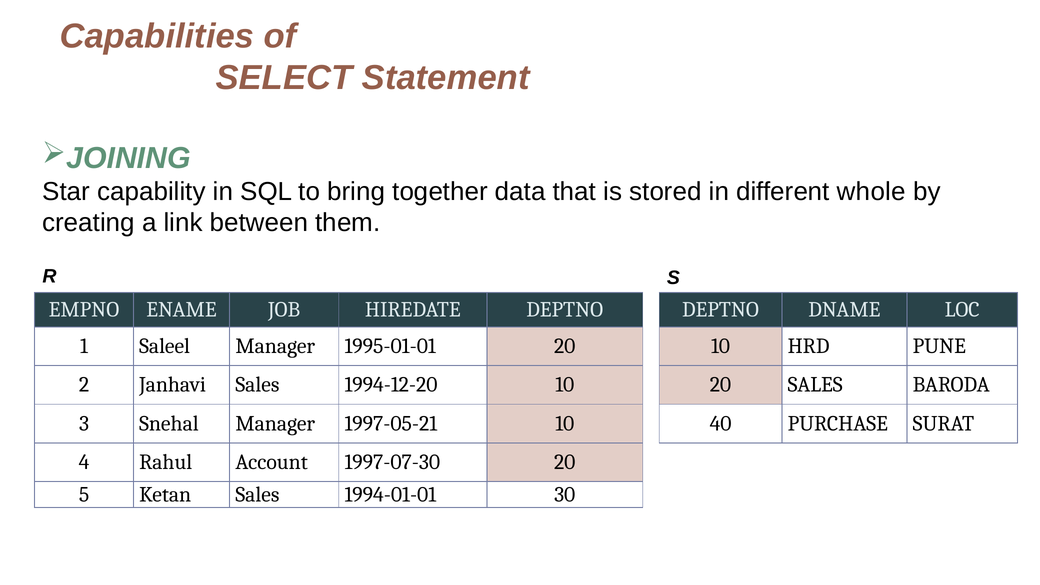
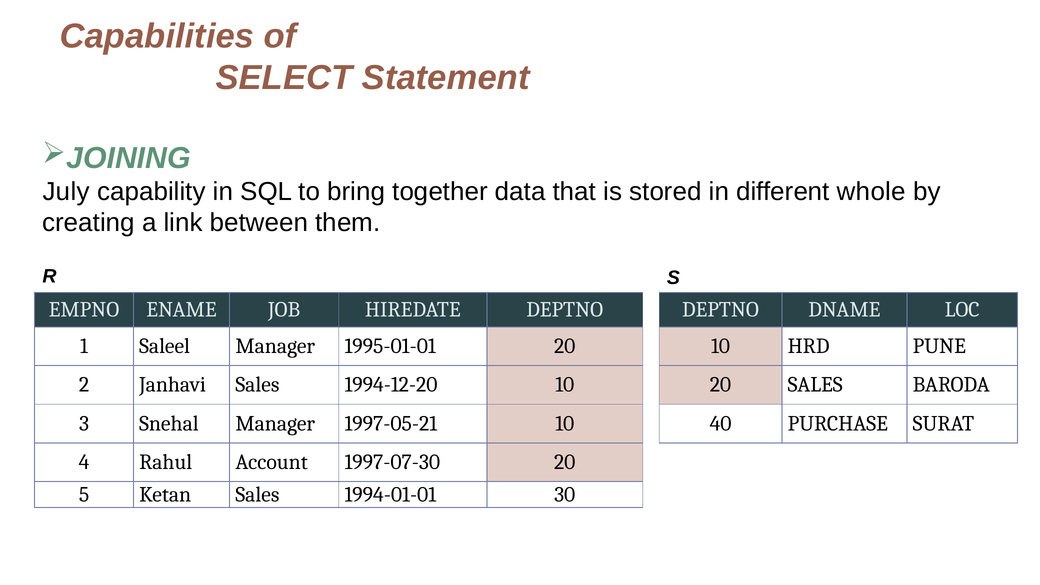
Star: Star -> July (66, 192)
